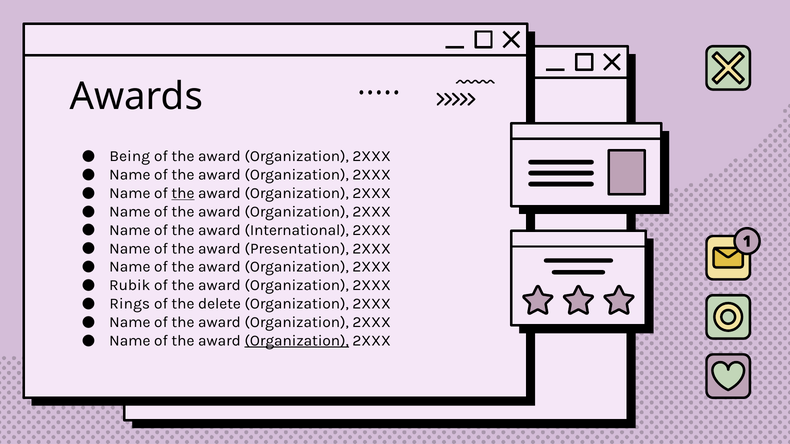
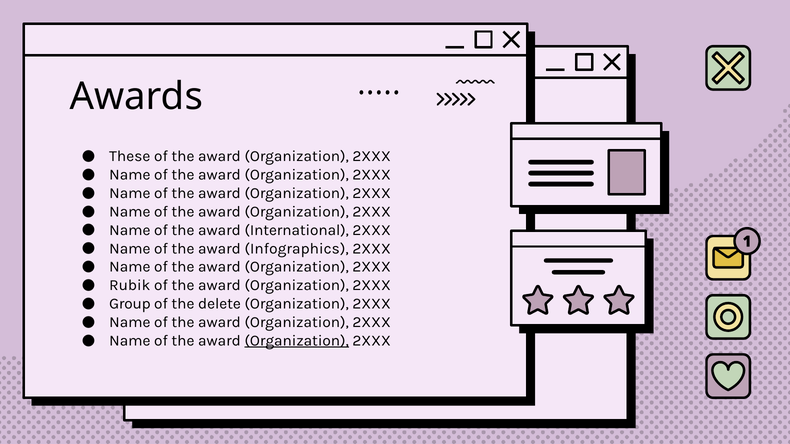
Being: Being -> These (130, 156)
the underline: present -> none (183, 193)
Presentation: Presentation -> Infographics (297, 249)
Rings: Rings -> Group (130, 304)
